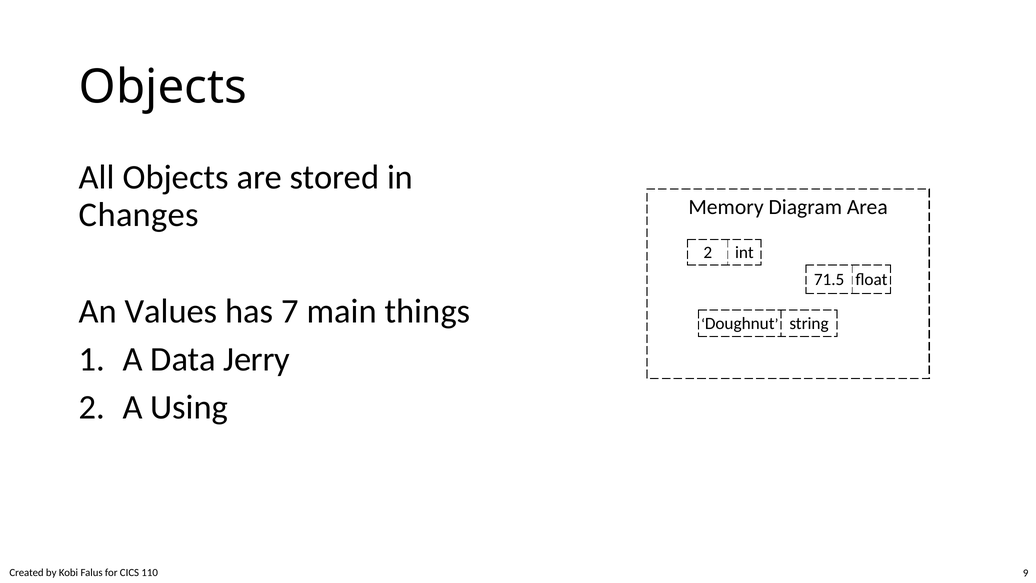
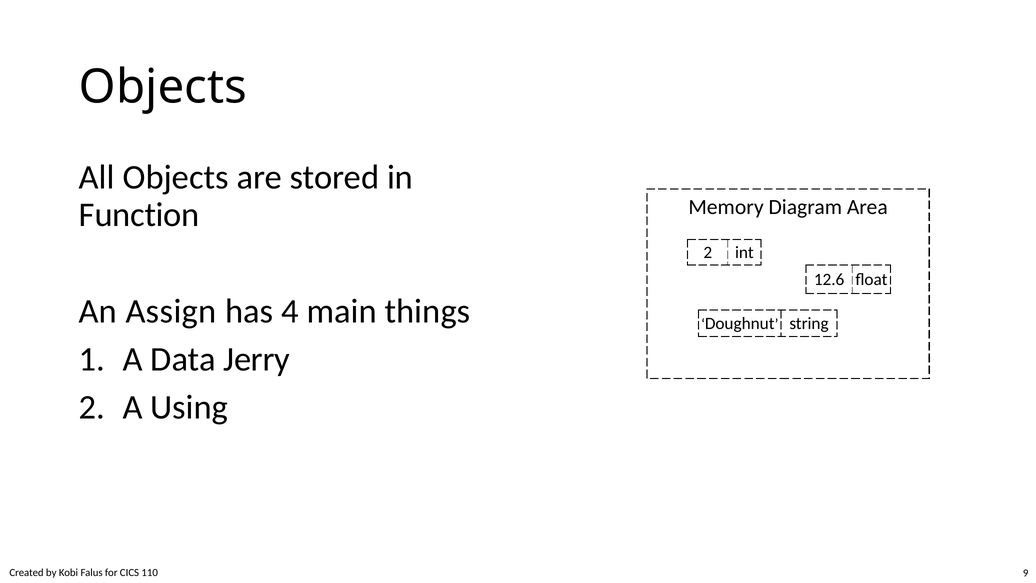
Changes: Changes -> Function (139, 215)
71.5: 71.5 -> 12.6 (829, 279)
Values: Values -> Assign (171, 311)
7: 7 -> 4 (290, 311)
